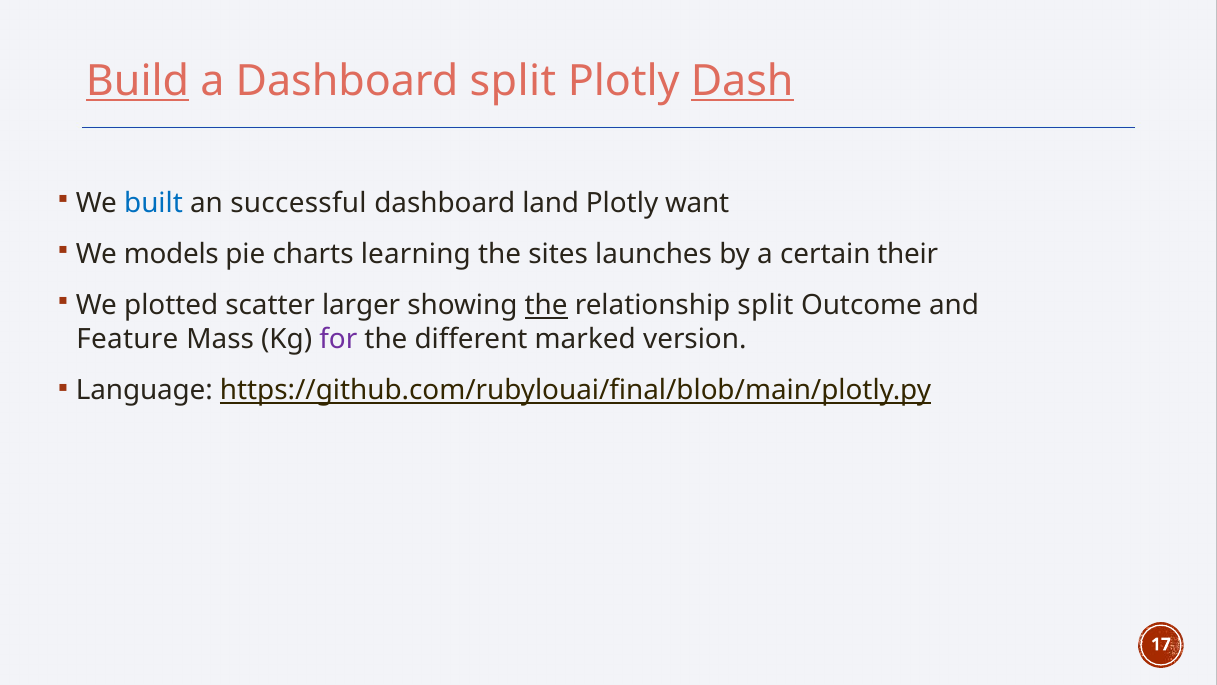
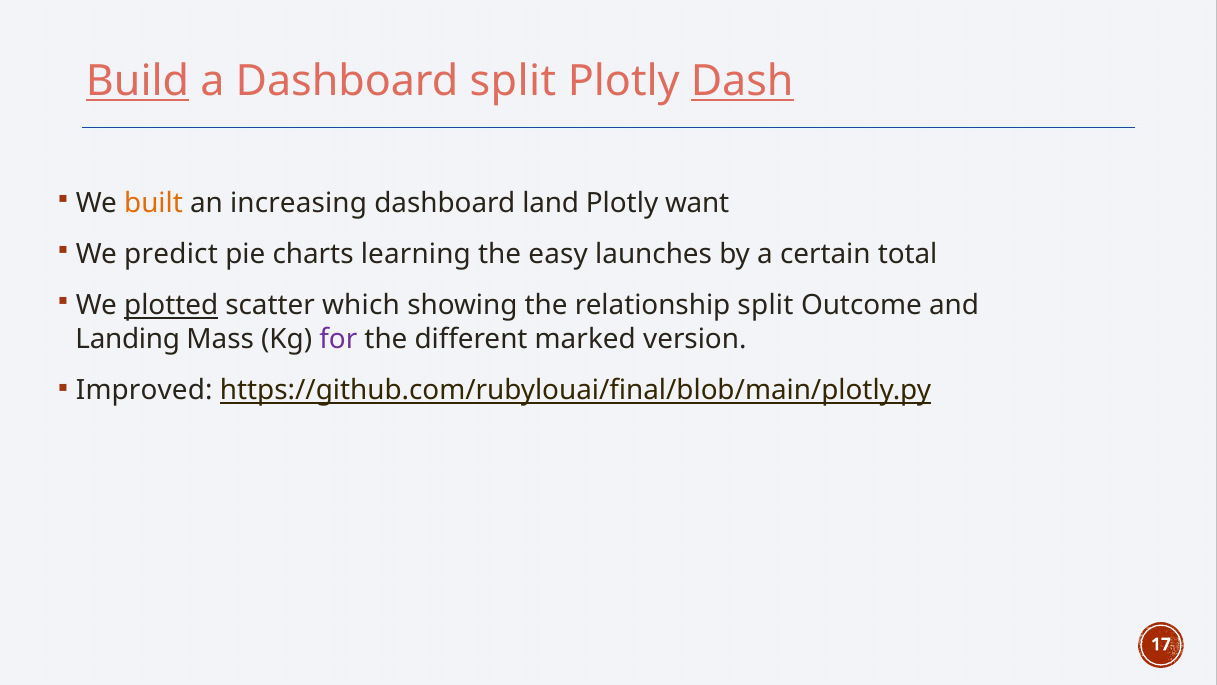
built colour: blue -> orange (154, 203)
successful: successful -> increasing (299, 203)
models: models -> predict (171, 254)
sites: sites -> easy (558, 254)
their: their -> total (908, 254)
plotted underline: none -> present (171, 306)
larger: larger -> which (361, 306)
the underline: present -> none (546, 306)
Feature: Feature -> Landing (128, 339)
Language: Language -> Improved (144, 390)
